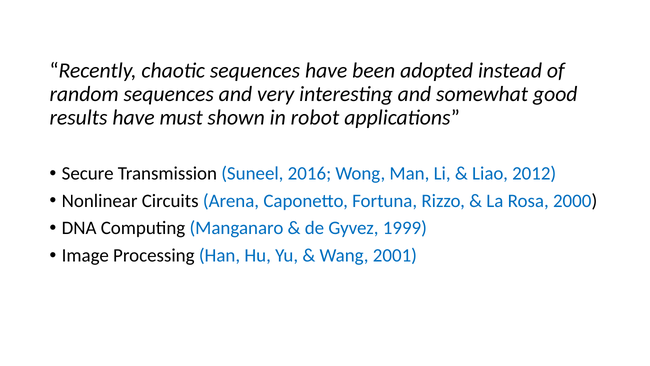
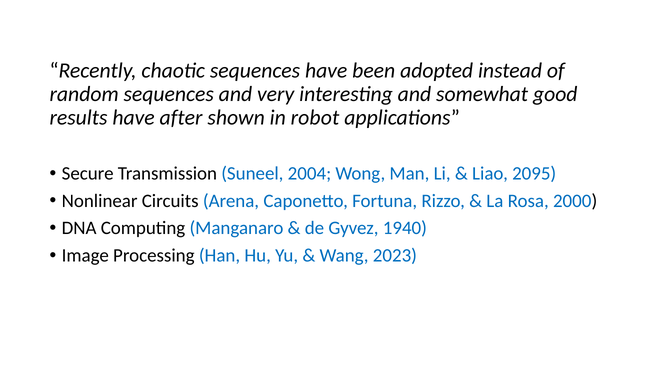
must: must -> after (181, 117)
2016: 2016 -> 2004 (309, 173)
2012: 2012 -> 2095 (534, 173)
1999: 1999 -> 1940 (405, 228)
2001: 2001 -> 2023 (395, 255)
